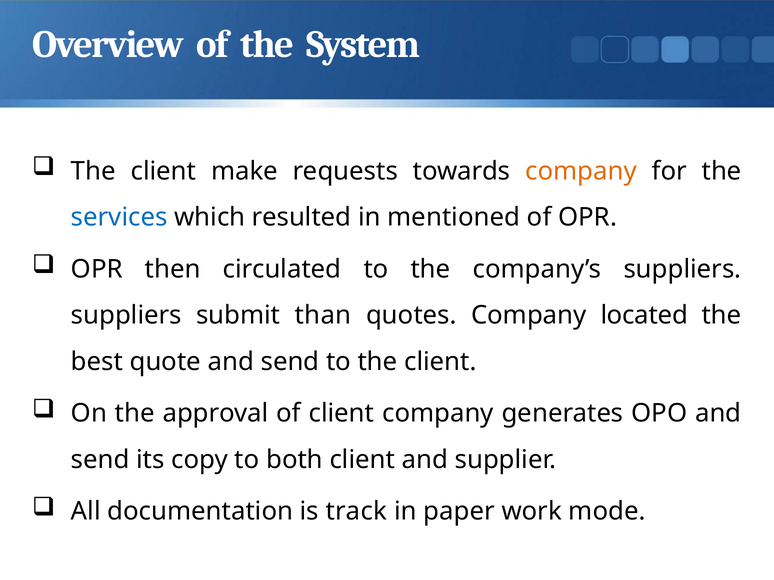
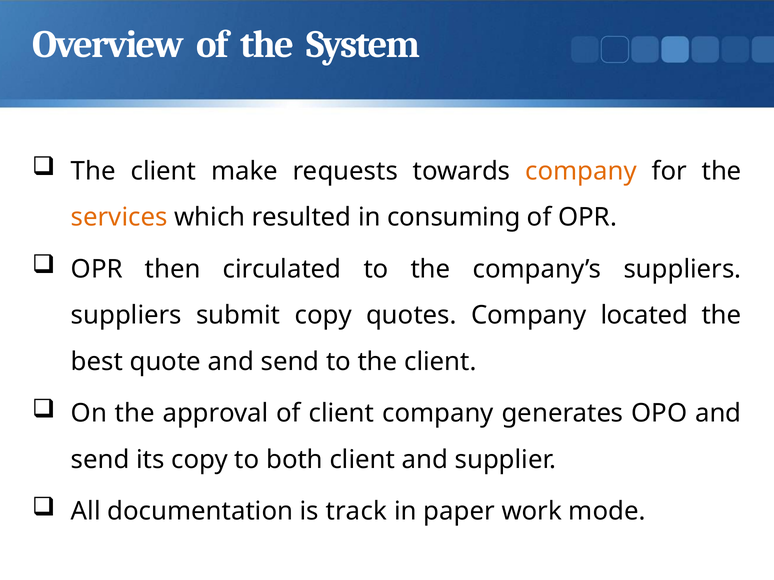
services colour: blue -> orange (119, 218)
mentioned: mentioned -> consuming (454, 218)
submit than: than -> copy (323, 316)
